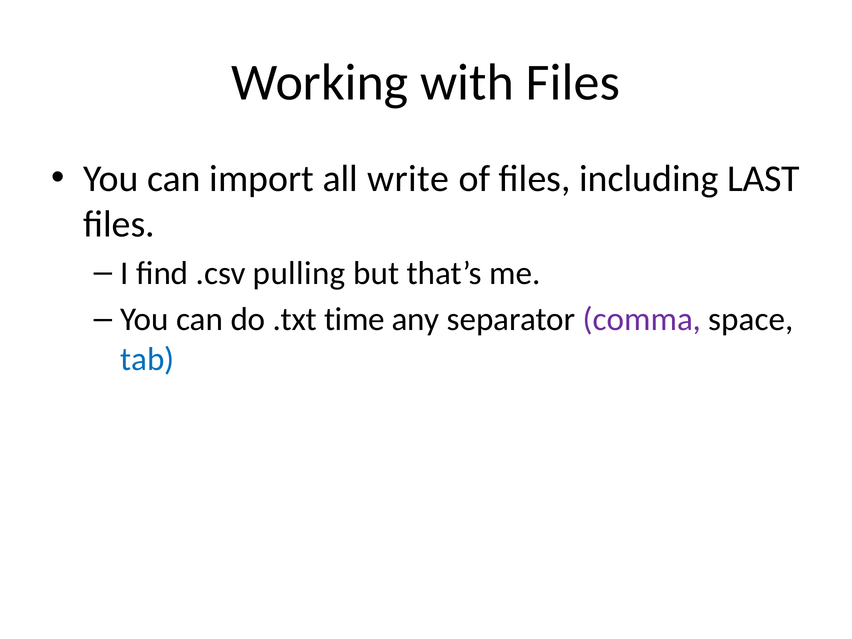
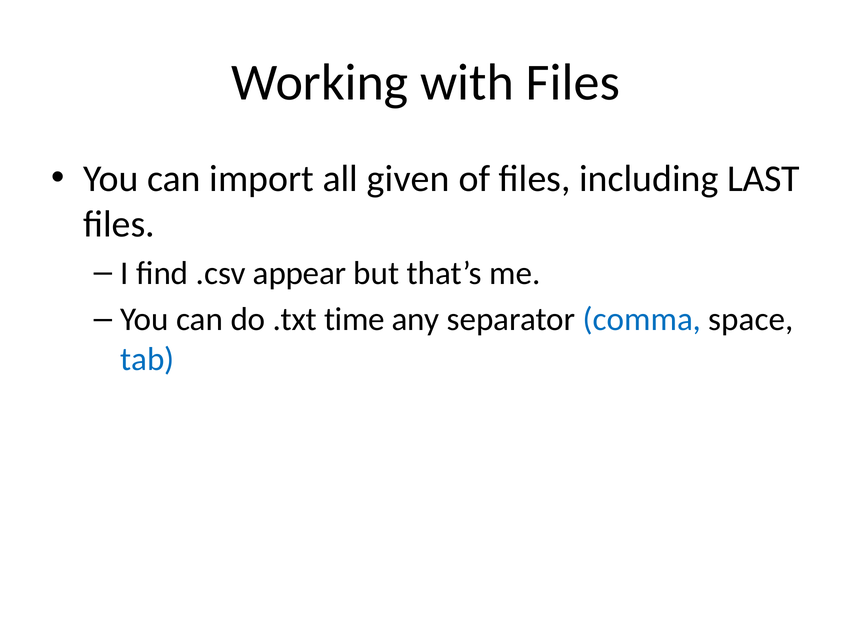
write: write -> given (408, 179)
pulling: pulling -> appear (300, 273)
comma colour: purple -> blue (642, 320)
